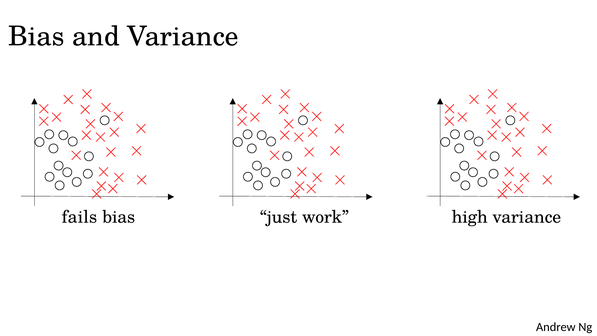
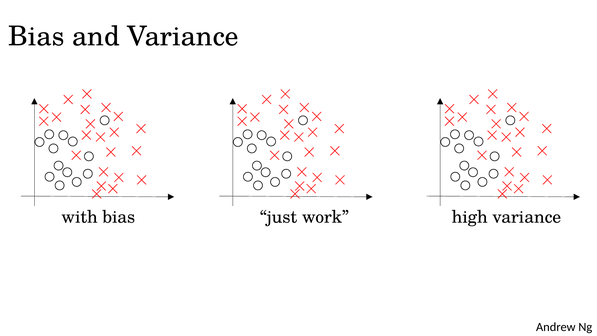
fails: fails -> with (80, 217)
